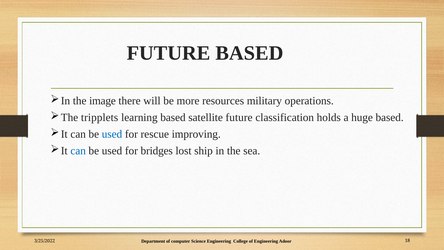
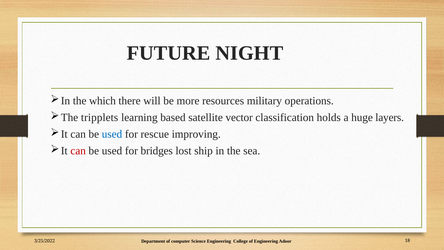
FUTURE BASED: BASED -> NIGHT (249, 53)
image: image -> which (102, 101)
satellite future: future -> vector (239, 117)
huge based: based -> layers (390, 117)
can colour: blue -> red (78, 151)
